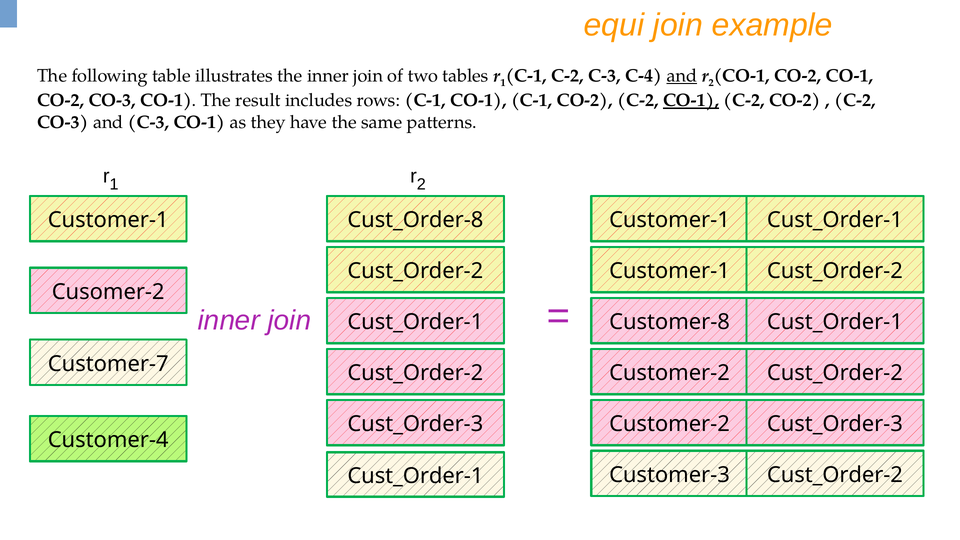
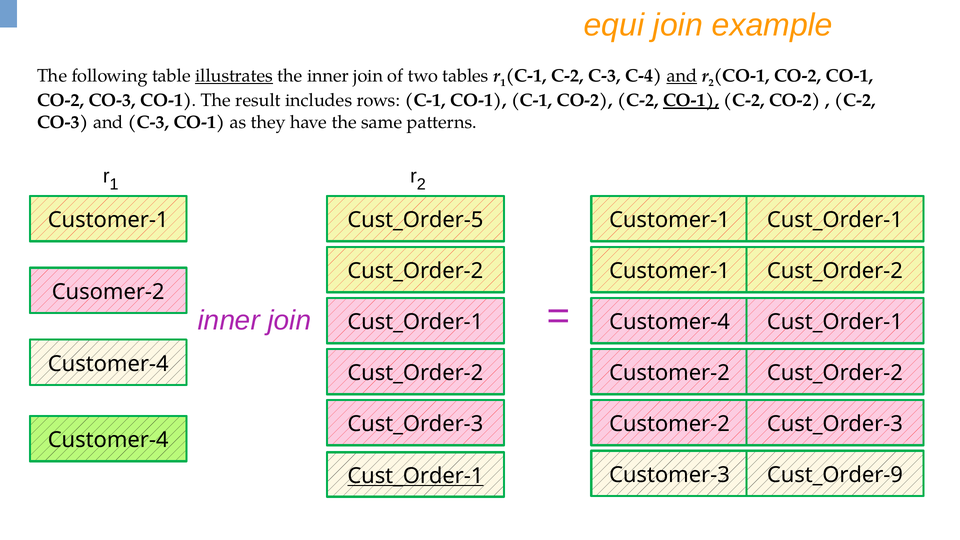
illustrates underline: none -> present (234, 76)
Cust_Order-8: Cust_Order-8 -> Cust_Order-5 (415, 220)
Customer-8: Customer-8 -> Customer-4 (670, 322)
Customer-7: Customer-7 -> Customer-4 (108, 364)
Cust_Order-1 underline: none -> present (415, 476)
Customer-3 Cust_Order-2: Cust_Order-2 -> Cust_Order-9 (835, 475)
